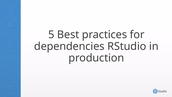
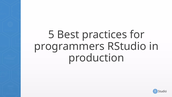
dependencies: dependencies -> programmers (69, 46)
